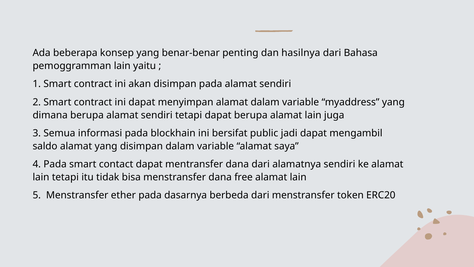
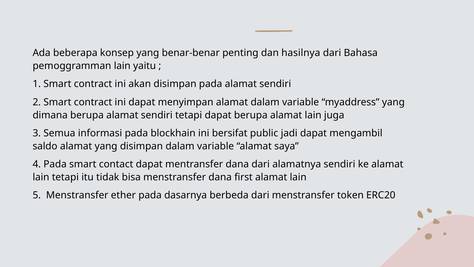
free: free -> first (243, 177)
